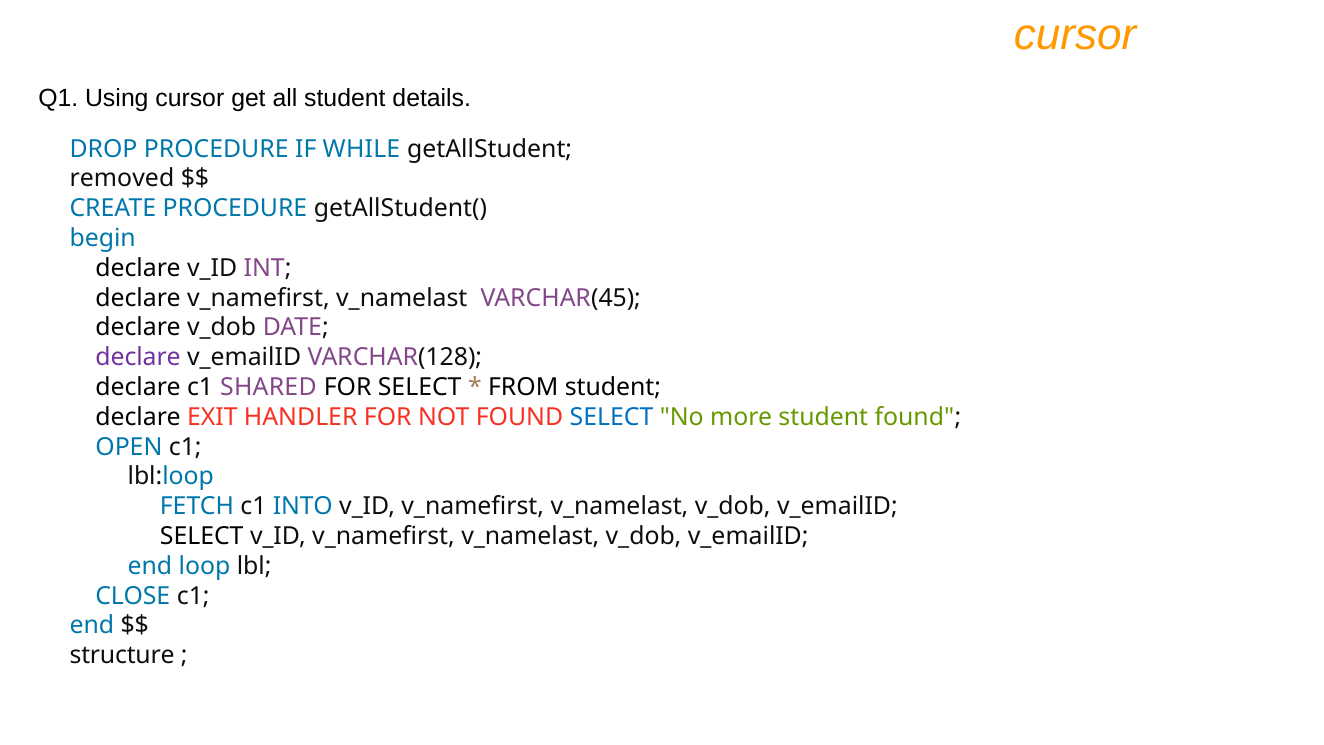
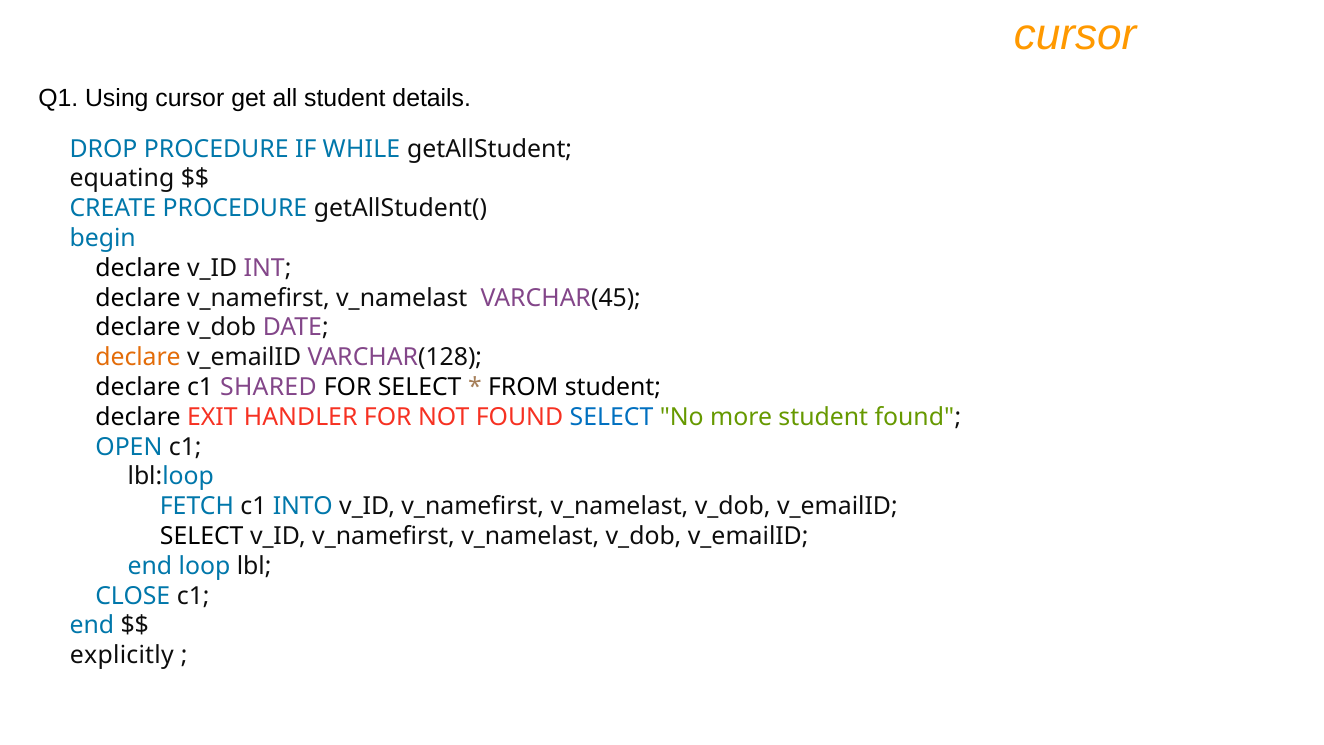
removed: removed -> equating (122, 179)
declare colour: purple -> orange (138, 357)
structure: structure -> explicitly (122, 655)
